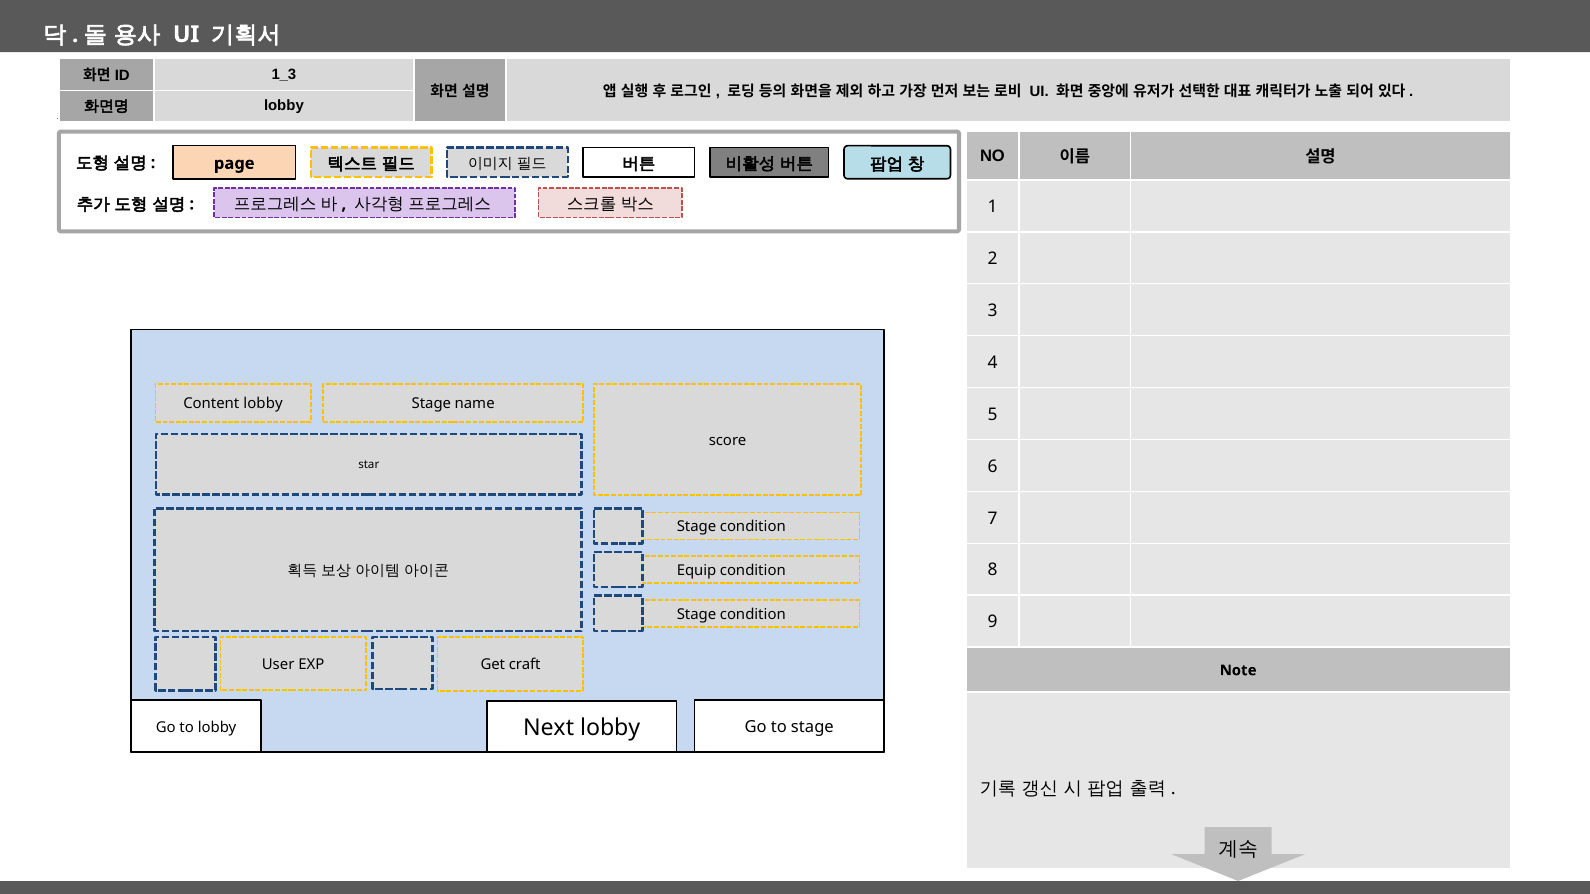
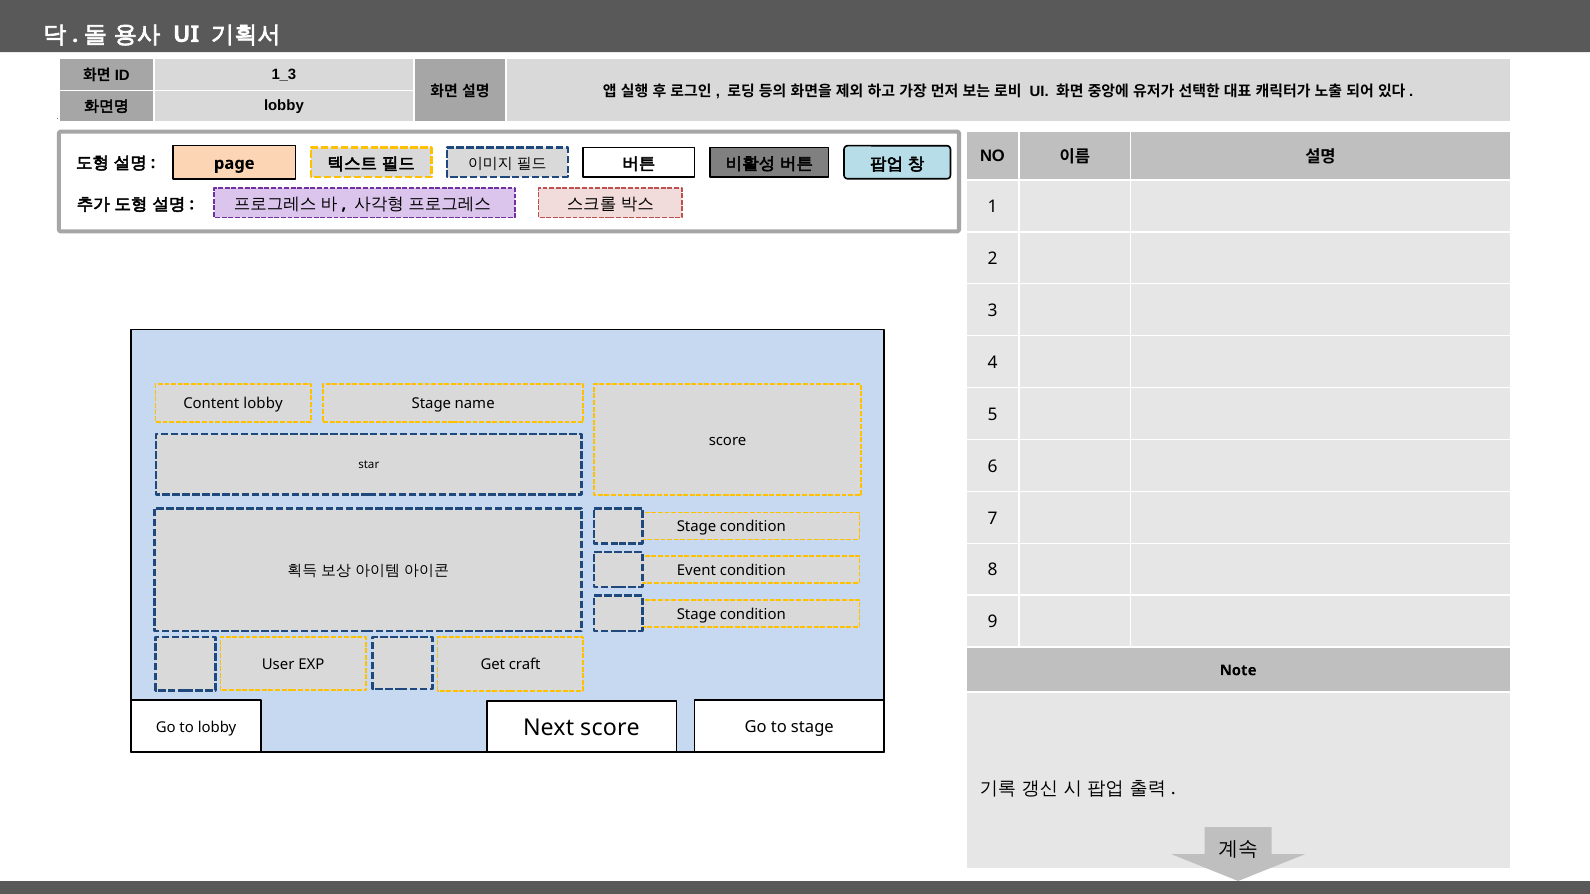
Equip: Equip -> Event (696, 571)
Next lobby: lobby -> score (610, 728)
